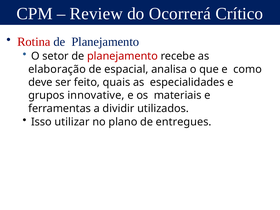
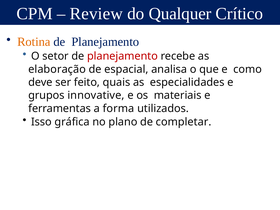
Ocorrerá: Ocorrerá -> Qualquer (180, 14)
Rotina colour: red -> orange (34, 42)
dividir: dividir -> forma (118, 108)
utilizar: utilizar -> gráfica (72, 122)
entregues: entregues -> completar (184, 122)
